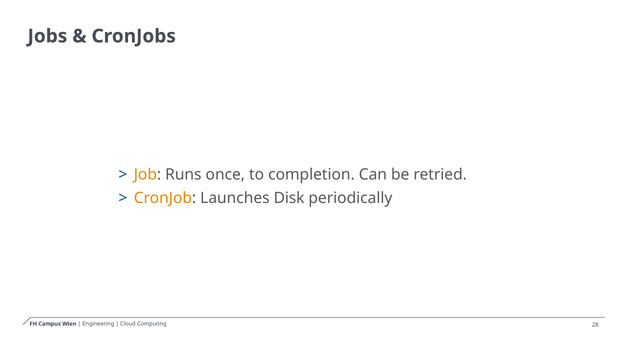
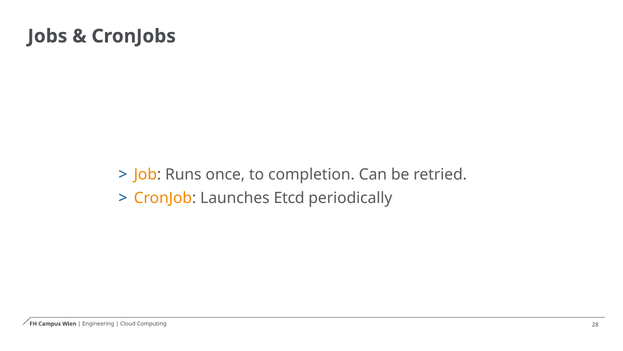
Disk: Disk -> Etcd (289, 198)
